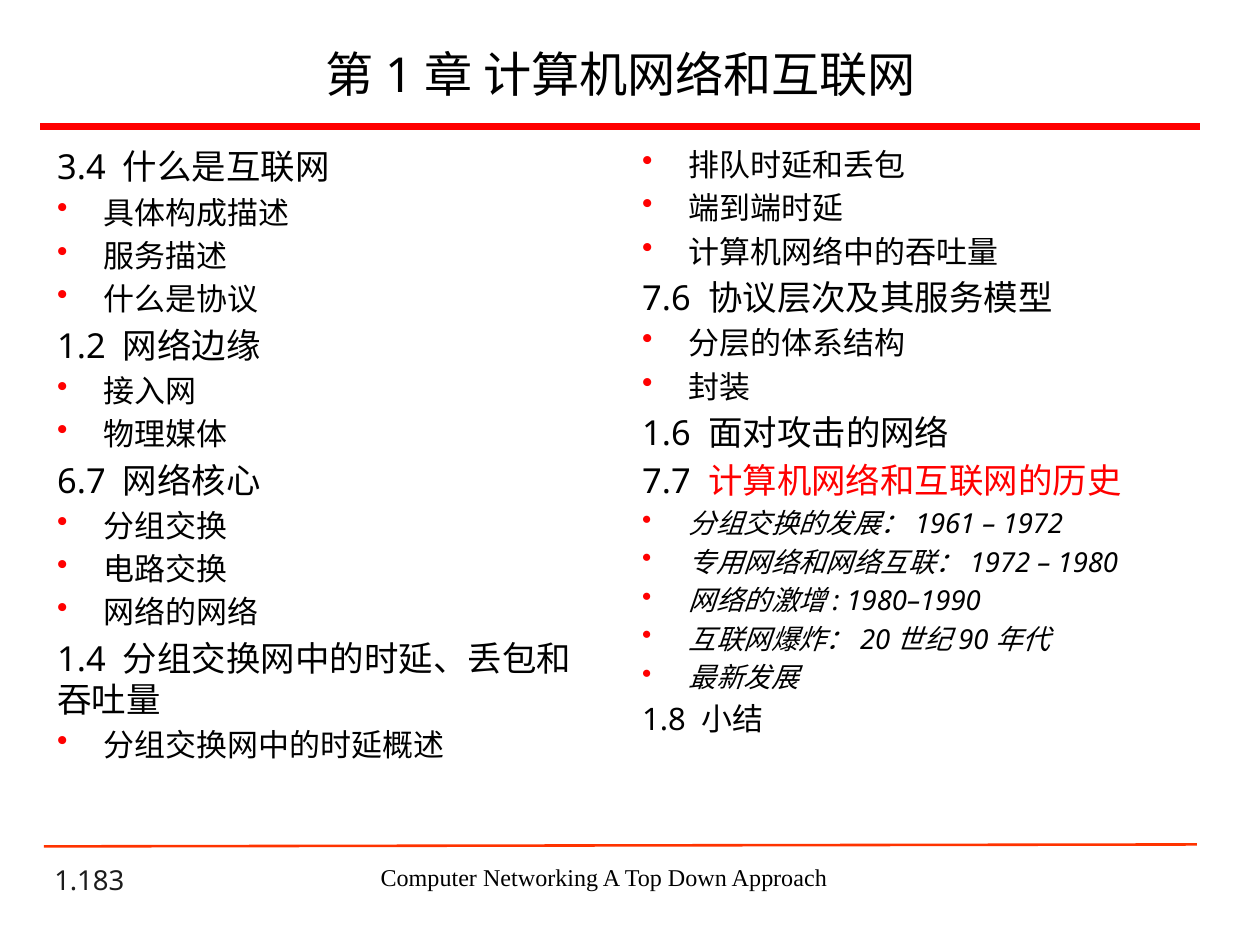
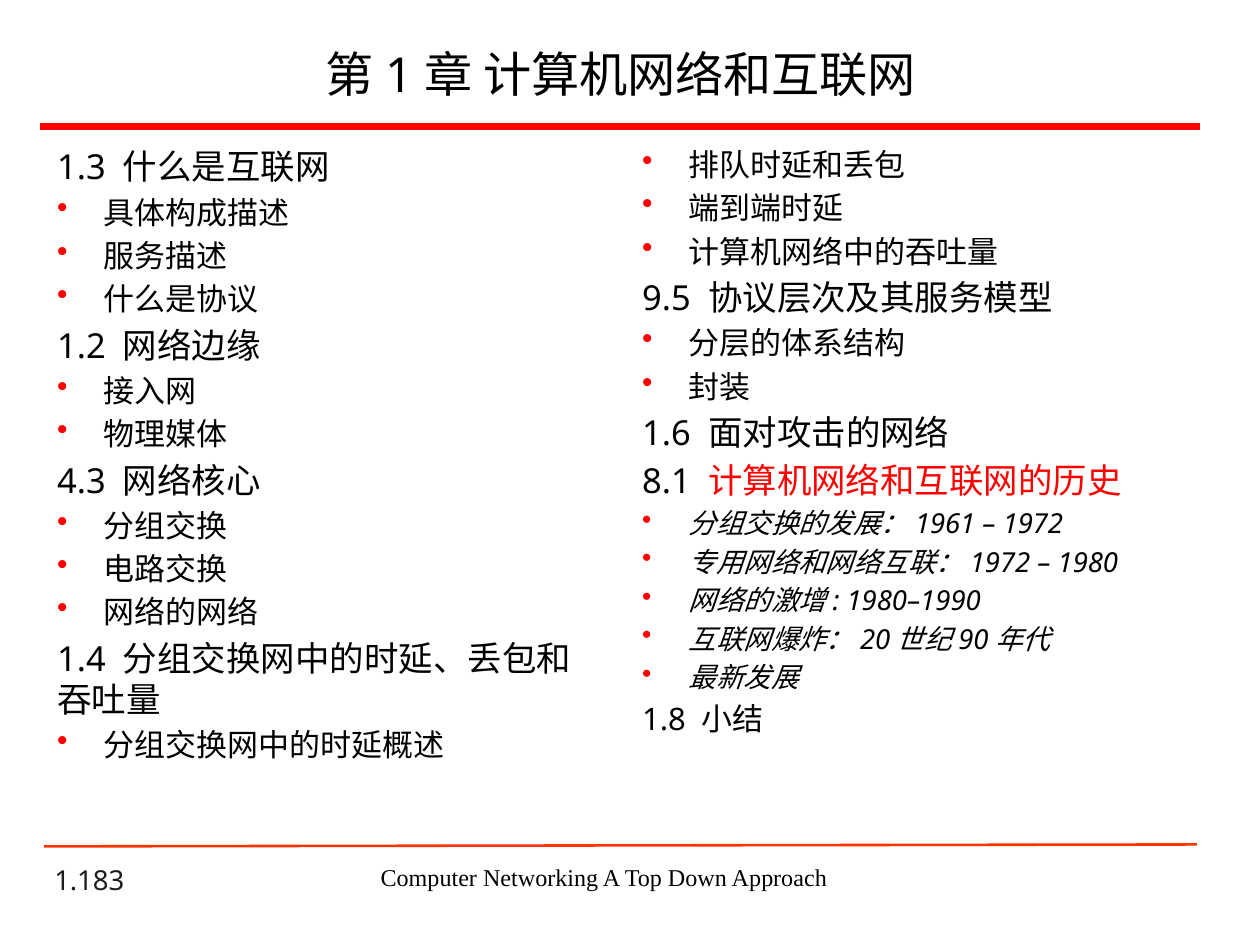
3.4: 3.4 -> 1.3 (81, 169)
7.6: 7.6 -> 9.5 (667, 299)
6.7: 6.7 -> 4.3 (81, 482)
7.7: 7.7 -> 8.1 (667, 483)
